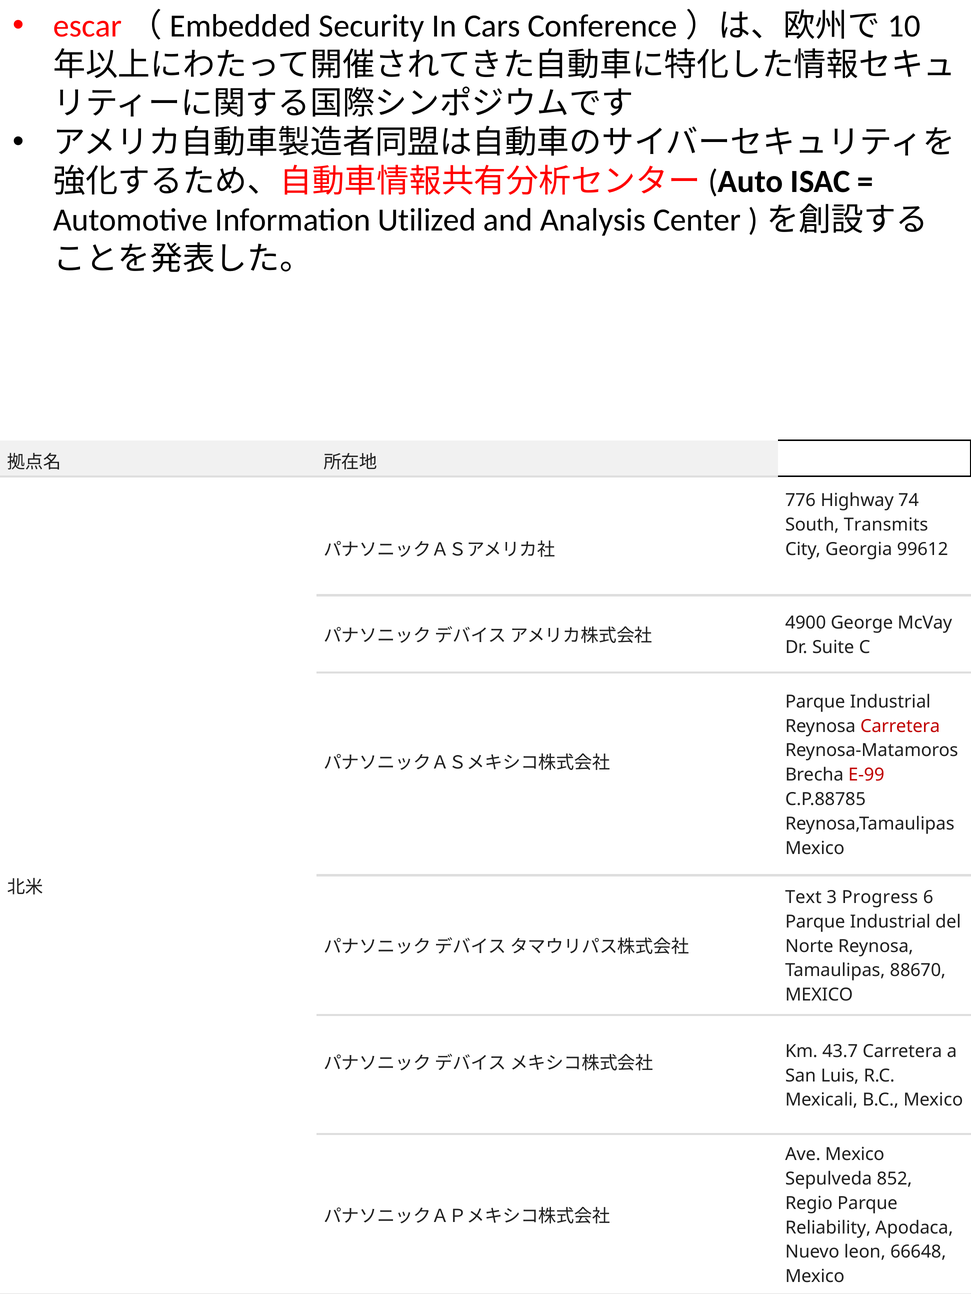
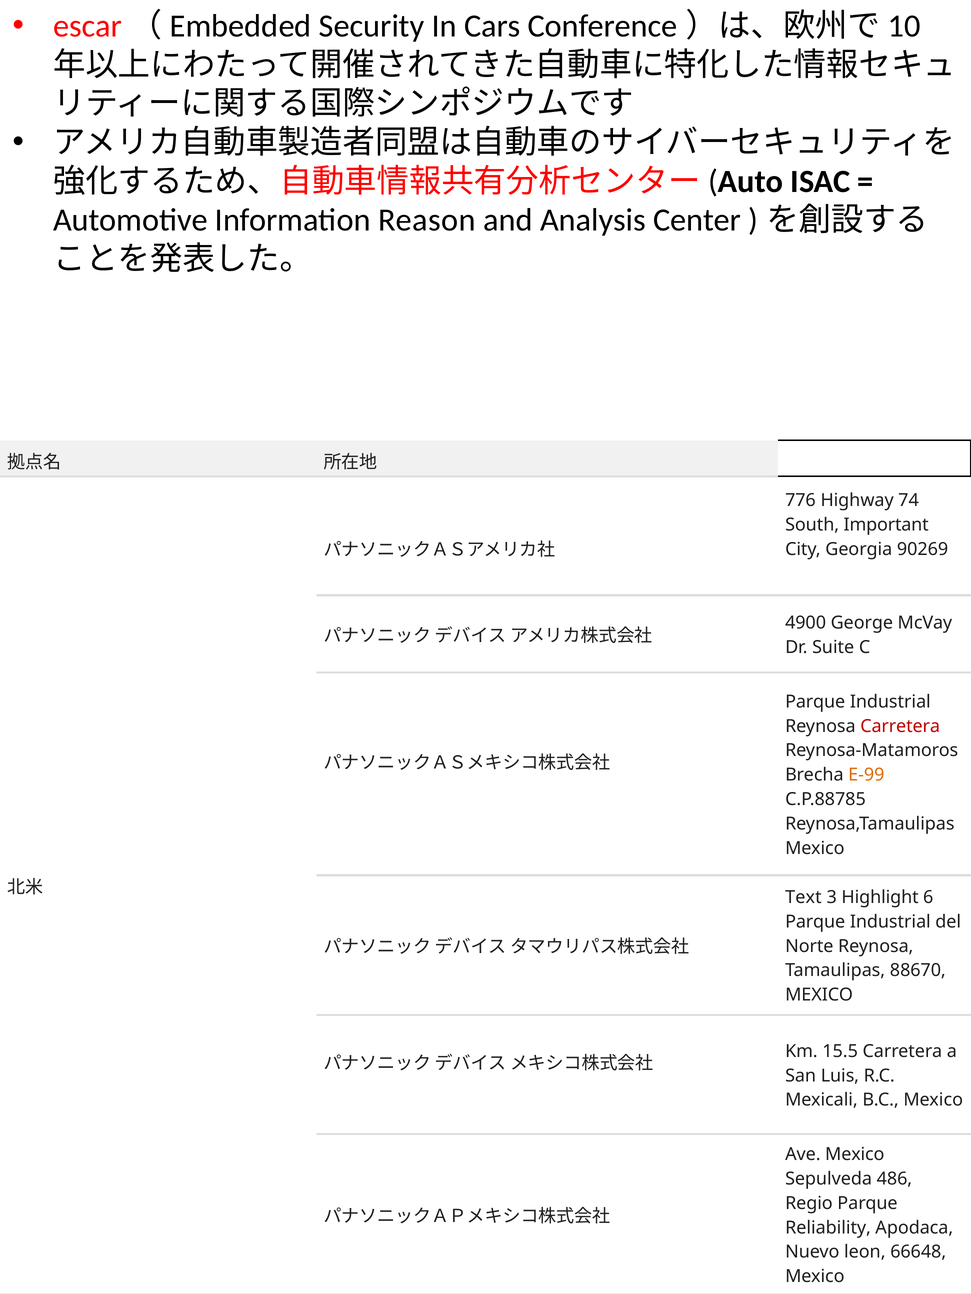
Utilized: Utilized -> Reason (427, 220)
Transmits: Transmits -> Important (886, 525)
99612: 99612 -> 90269 (923, 549)
E-99 colour: red -> orange (866, 775)
Progress: Progress -> Highlight (880, 898)
43.7: 43.7 -> 15.5 (840, 1052)
852: 852 -> 486 (894, 1179)
